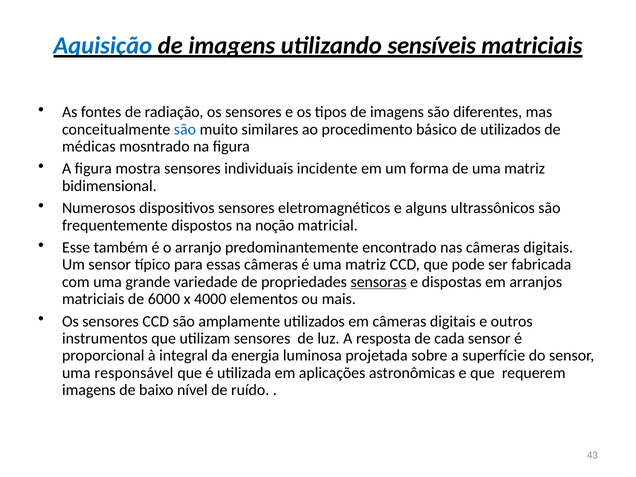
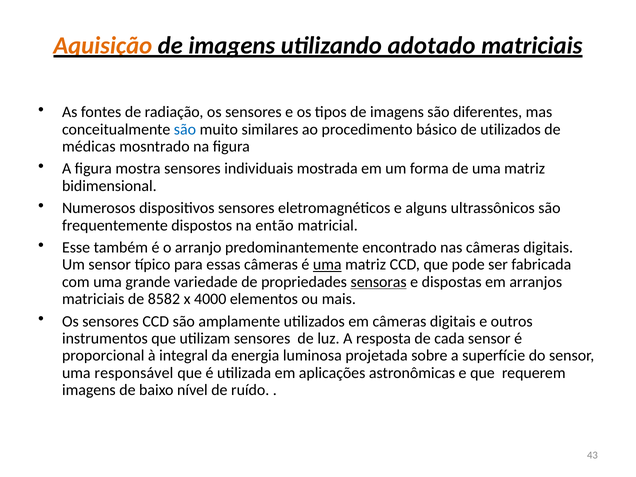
Aquisição colour: blue -> orange (103, 46)
sensíveis: sensíveis -> adotado (431, 46)
incidente: incidente -> mostrada (327, 169)
noção: noção -> então (275, 225)
uma underline: none -> present (327, 265)
6000: 6000 -> 8582 (164, 299)
